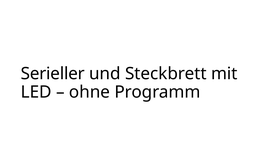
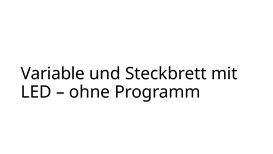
Serieller: Serieller -> Variable (53, 73)
